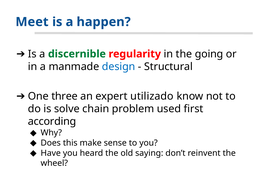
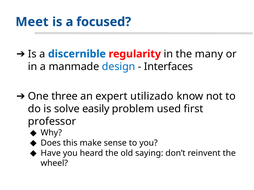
happen: happen -> focused (104, 22)
discernible colour: green -> blue (77, 54)
going: going -> many (209, 54)
Structural: Structural -> Interfaces (168, 67)
chain: chain -> easily (96, 109)
according: according -> professor (52, 122)
